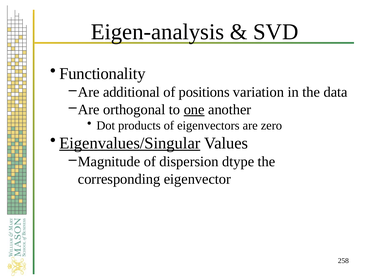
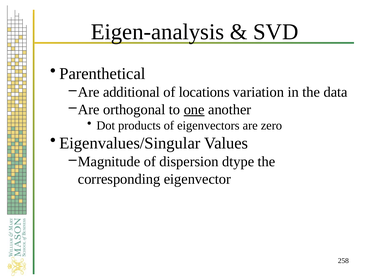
Functionality: Functionality -> Parenthetical (102, 74)
positions: positions -> locations (204, 92)
Eigenvalues/Singular underline: present -> none (130, 143)
